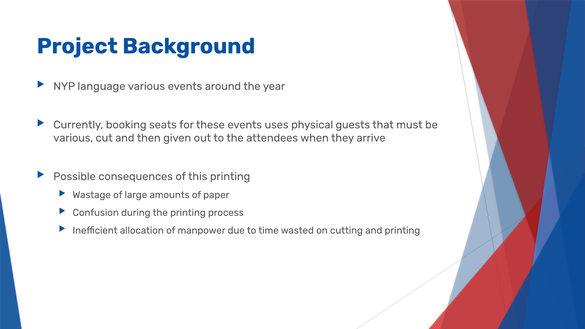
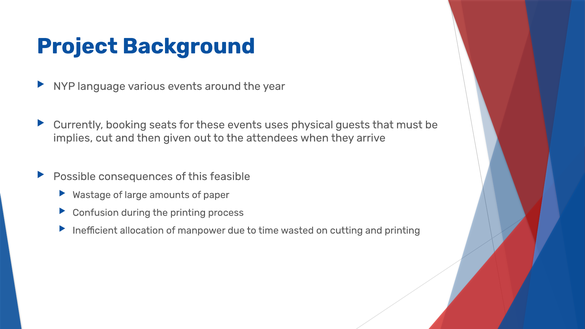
various: various -> implies (73, 138)
this printing: printing -> feasible (230, 176)
